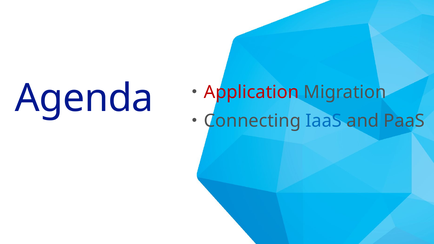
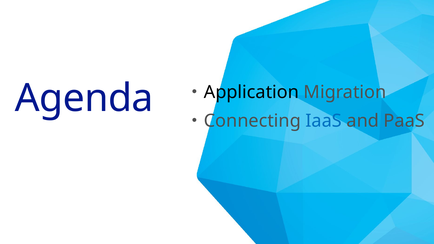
Application colour: red -> black (251, 92)
